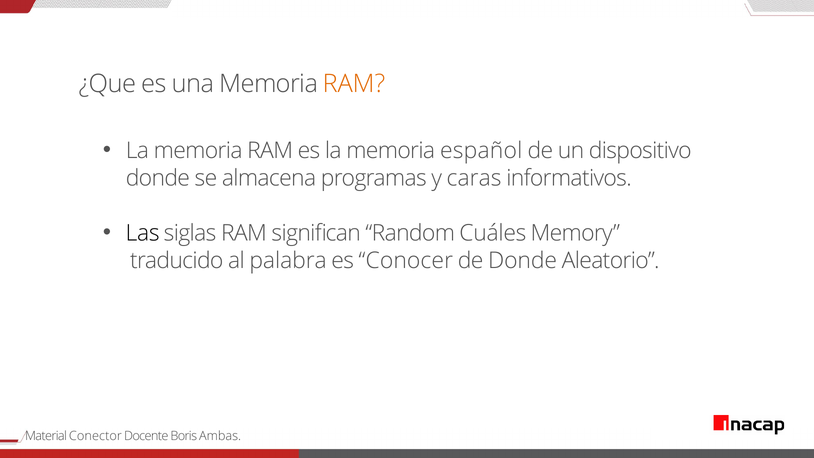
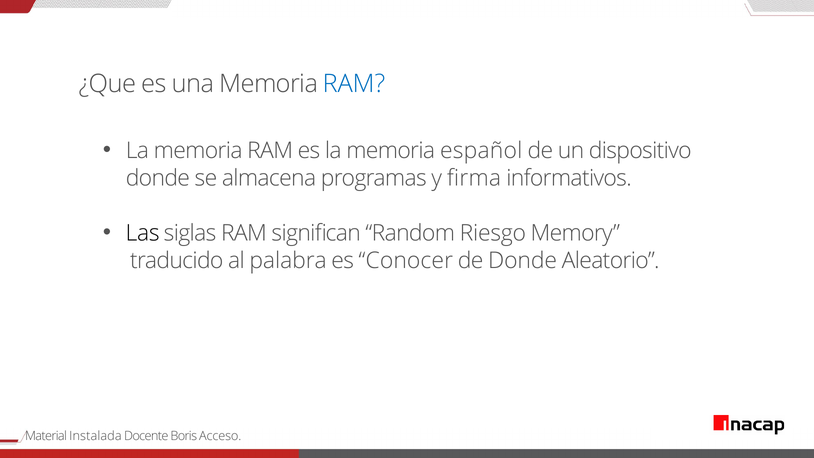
RAM colour: orange -> blue (354, 84)
caras: caras -> firma (474, 178)
Cuáles: Cuáles -> Riesgo (493, 233)
Conector: Conector -> Instalada (95, 436)
Ambas: Ambas -> Acceso (220, 436)
